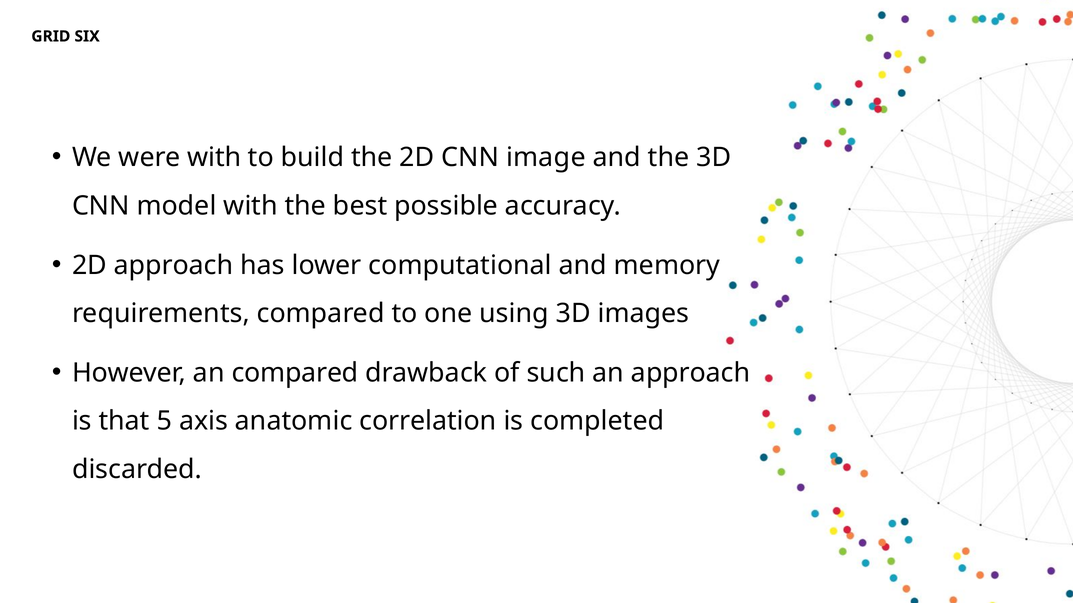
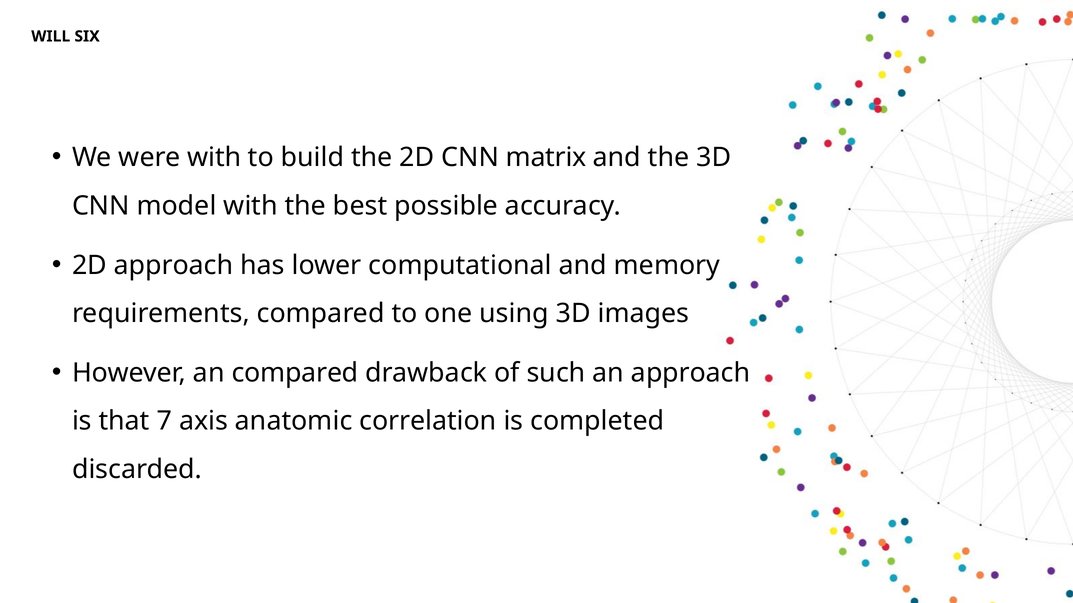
GRID: GRID -> WILL (51, 36)
image: image -> matrix (546, 158)
5: 5 -> 7 (164, 422)
